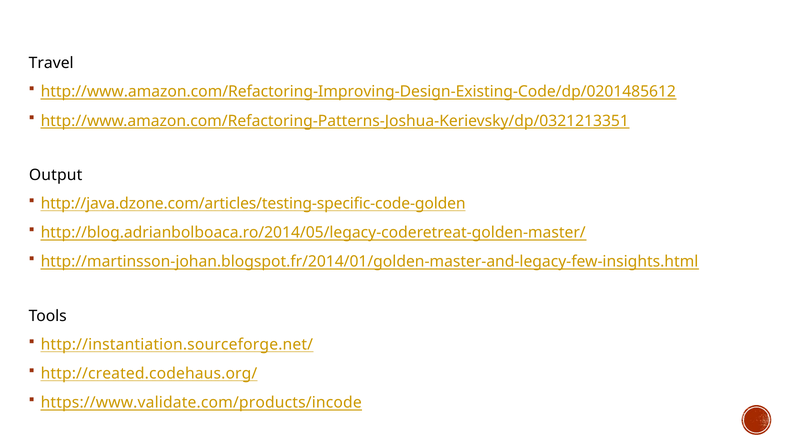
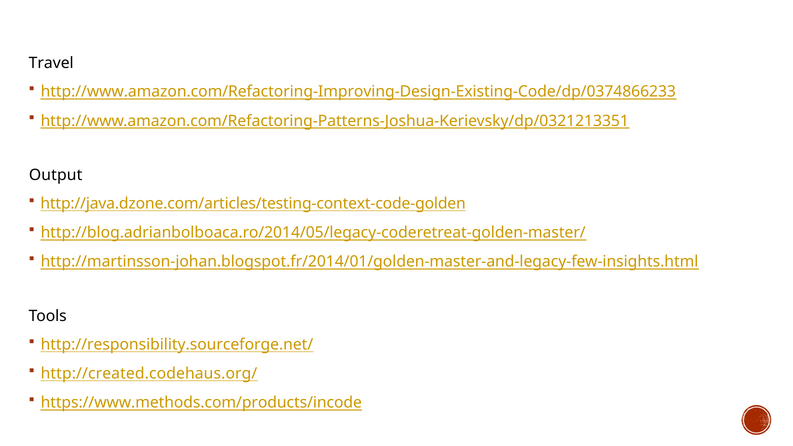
http://www.amazon.com/Refactoring-Improving-Design-Existing-Code/dp/0201485612: http://www.amazon.com/Refactoring-Improving-Design-Existing-Code/dp/0201485612 -> http://www.amazon.com/Refactoring-Improving-Design-Existing-Code/dp/0374866233 (358, 92)
http://java.dzone.com/articles/testing-specific-code-golden: http://java.dzone.com/articles/testing-specific-code-golden -> http://java.dzone.com/articles/testing-context-code-golden (253, 204)
http://instantiation.sourceforge.net/: http://instantiation.sourceforge.net/ -> http://responsibility.sourceforge.net/ (177, 345)
https://www.validate.com/products/incode: https://www.validate.com/products/incode -> https://www.methods.com/products/incode (201, 403)
